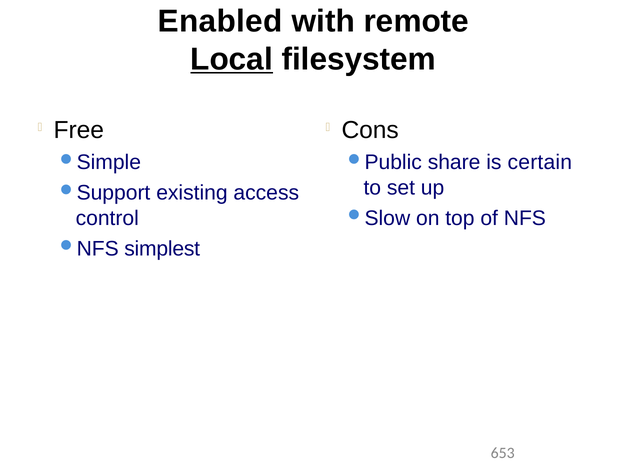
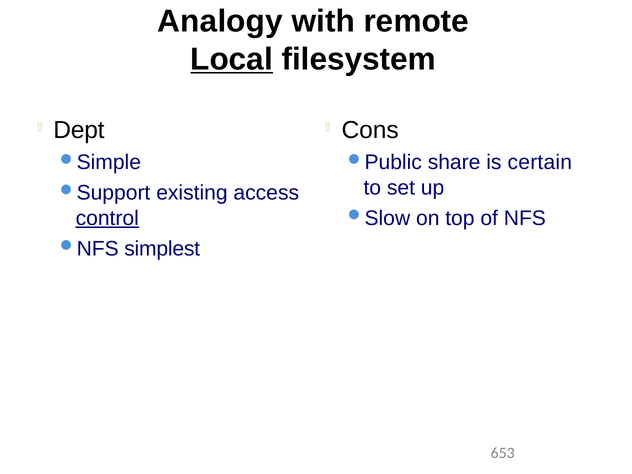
Enabled: Enabled -> Analogy (220, 21)
Free: Free -> Dept (79, 130)
control underline: none -> present (107, 218)
